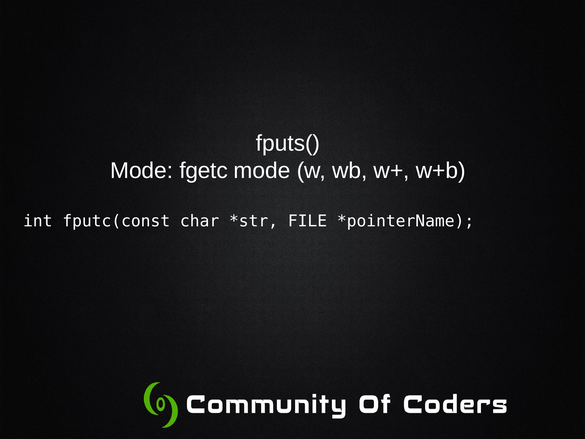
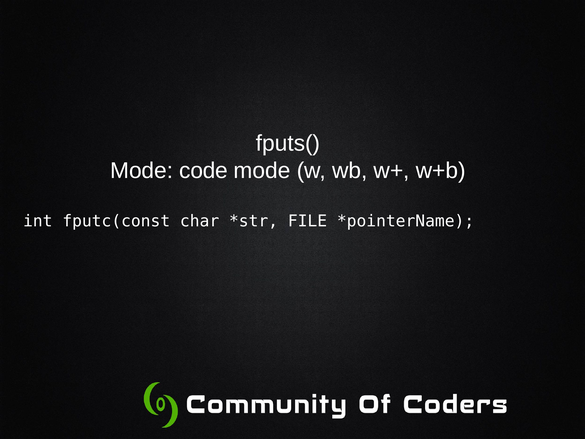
fgetc: fgetc -> code (204, 171)
